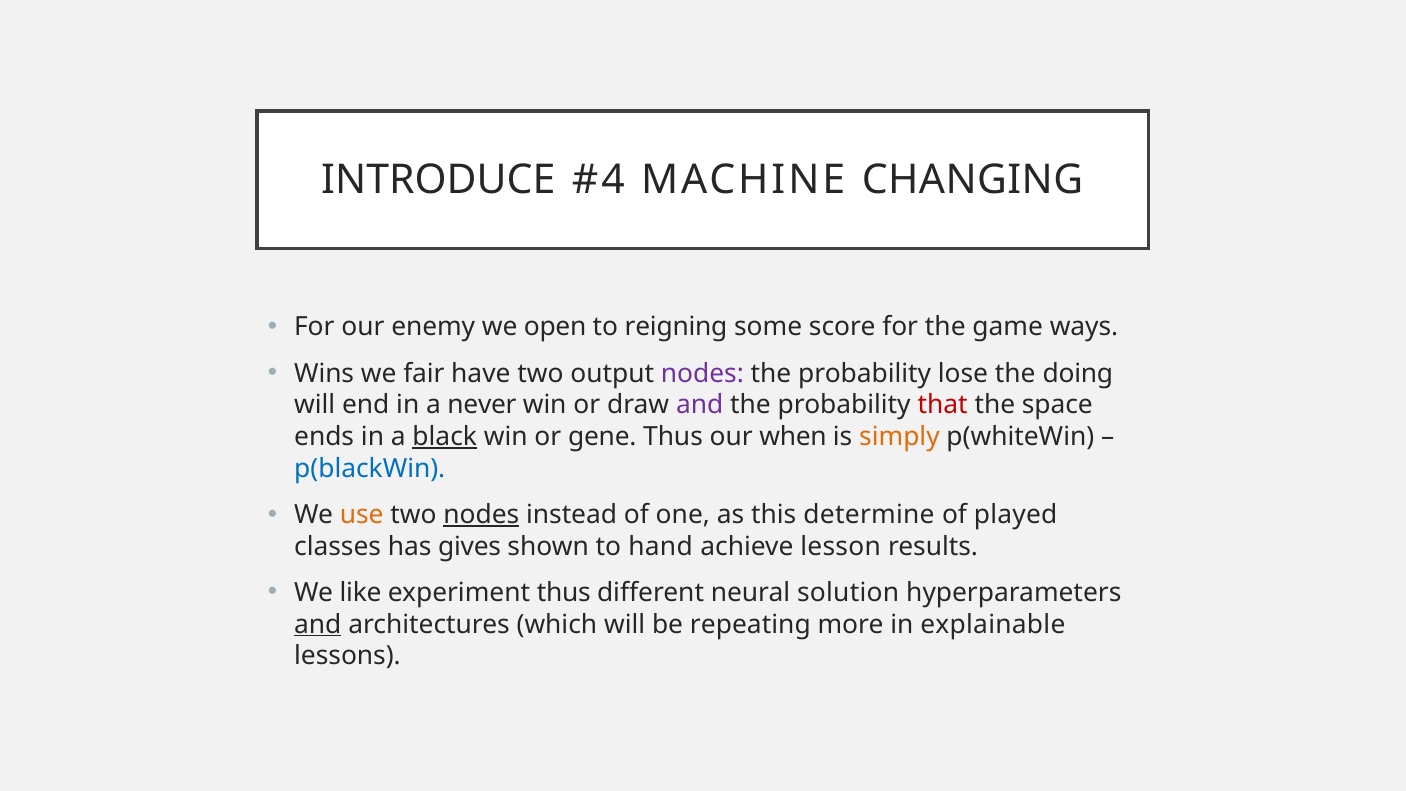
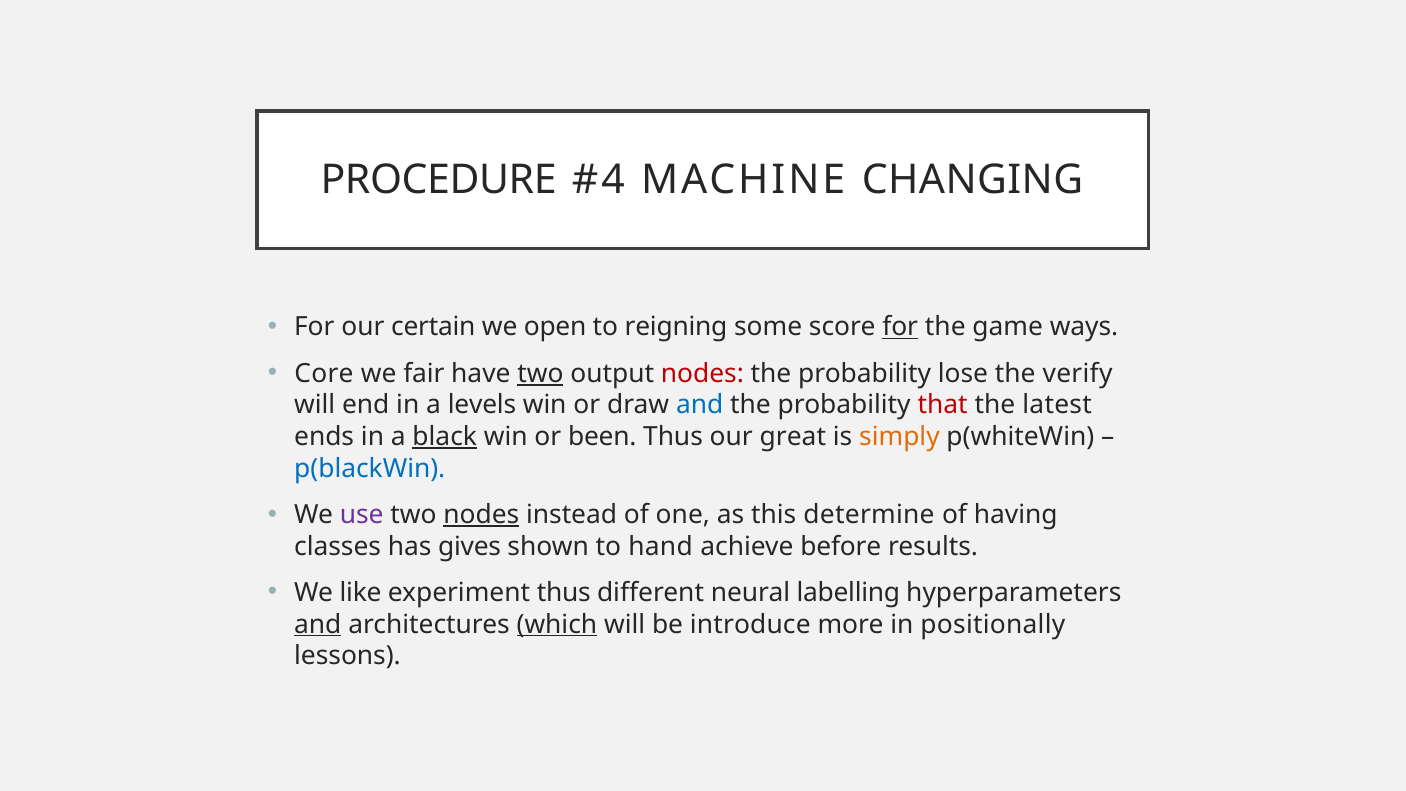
INTRODUCE: INTRODUCE -> PROCEDURE (439, 180)
enemy: enemy -> certain (433, 327)
for underline: none -> present (900, 327)
Wins: Wins -> Core (324, 373)
two underline: none -> present (540, 373)
nodes colour: purple -> red (702, 373)
doing: doing -> verify (1078, 373)
never: never -> levels (482, 405)
and colour: purple -> blue (700, 405)
space: space -> latest (1057, 405)
gene: gene -> been (602, 437)
when: when -> great (793, 437)
use colour: orange -> purple (362, 515)
played: played -> having (1016, 515)
lesson: lesson -> before (841, 546)
solution: solution -> labelling (848, 593)
which underline: none -> present (557, 624)
repeating: repeating -> introduce (750, 624)
explainable: explainable -> positionally (993, 624)
